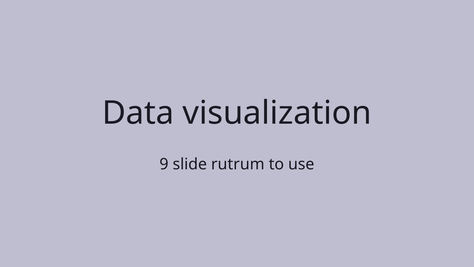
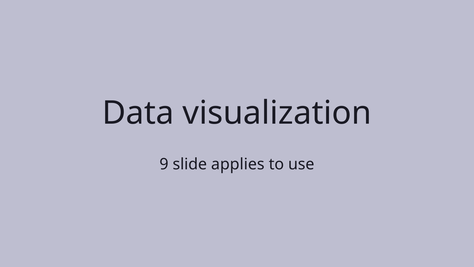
rutrum: rutrum -> applies (238, 164)
